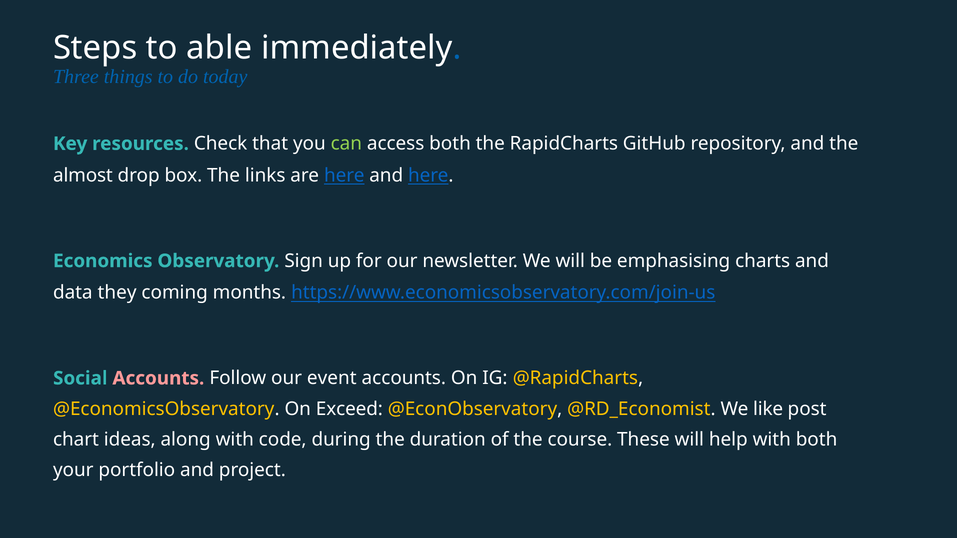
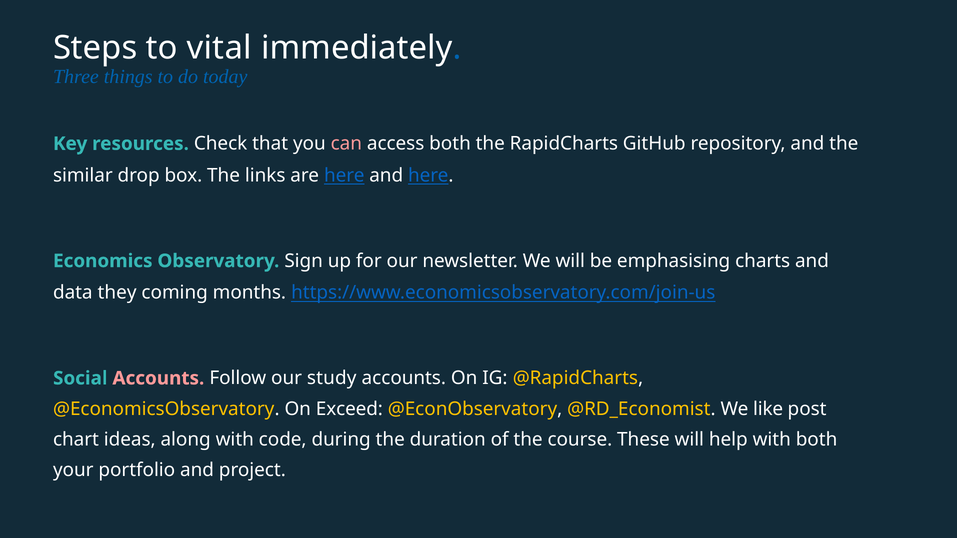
able: able -> vital (219, 48)
can colour: light green -> pink (346, 144)
almost: almost -> similar (83, 175)
event: event -> study (332, 378)
